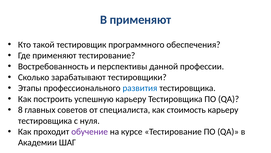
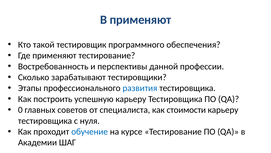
8: 8 -> 0 (20, 110)
стоимость: стоимость -> стоимости (186, 110)
обучение colour: purple -> blue (90, 131)
